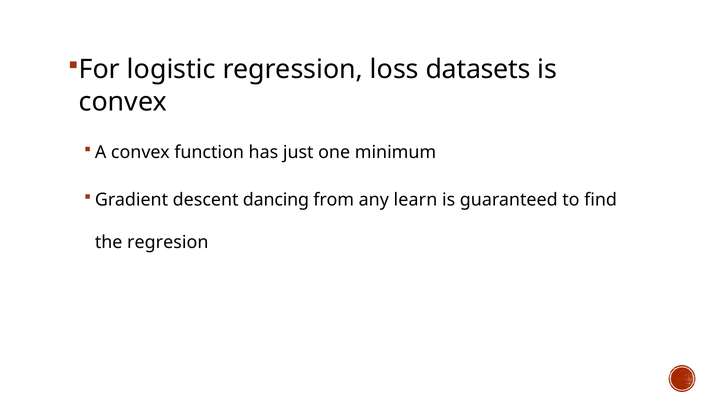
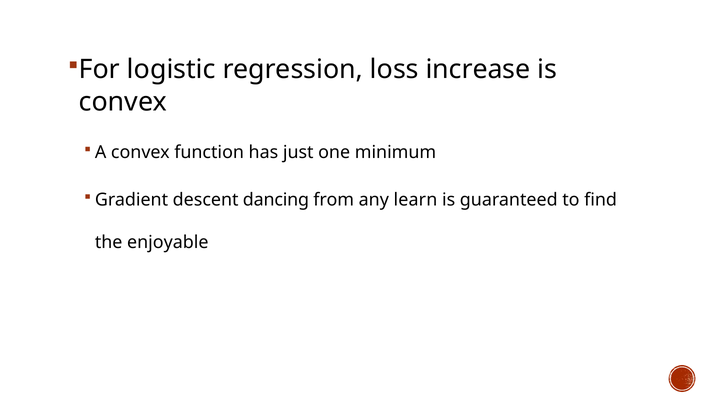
datasets: datasets -> increase (478, 70)
regresion: regresion -> enjoyable (168, 243)
